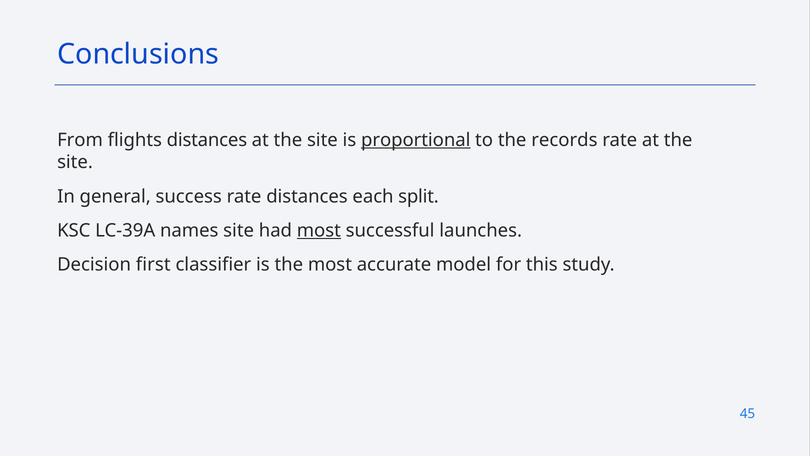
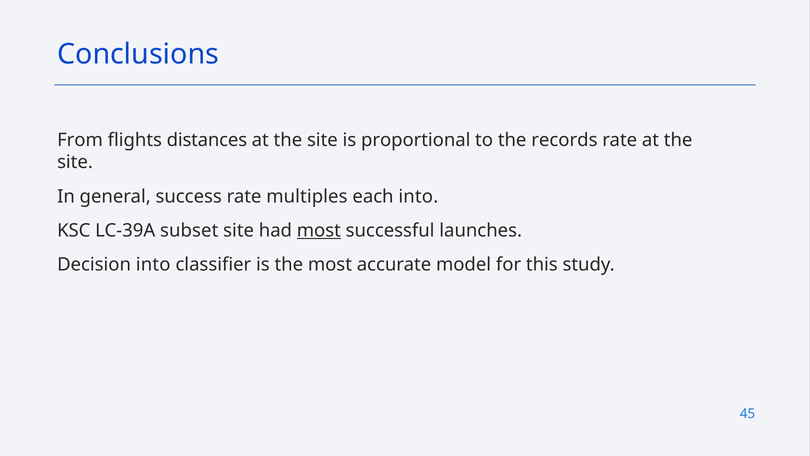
proportional underline: present -> none (416, 140)
rate distances: distances -> multiples (307, 196)
each split: split -> into (418, 196)
names: names -> subset (189, 230)
Decision first: first -> into (153, 264)
